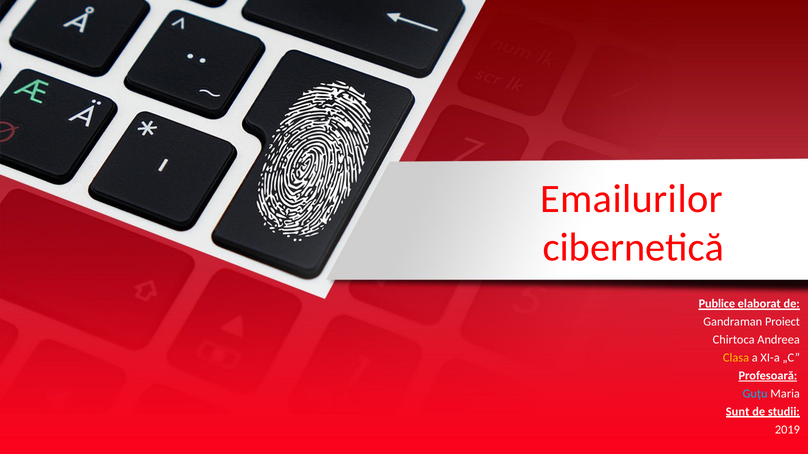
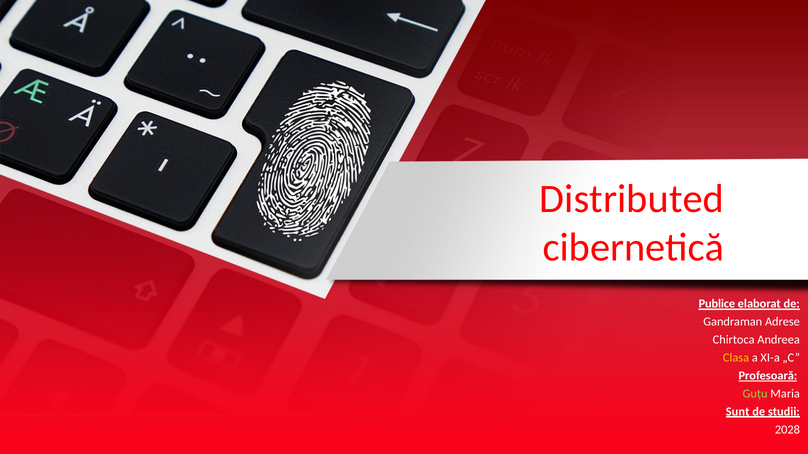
Emailurilor: Emailurilor -> Distributed (632, 199)
Proiect: Proiect -> Adrese (782, 322)
Guțu colour: light blue -> light green (755, 394)
2019: 2019 -> 2028 (787, 430)
